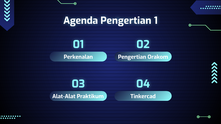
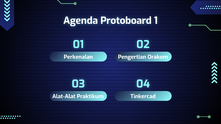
Agenda Pengertian: Pengertian -> Protoboard (126, 21)
